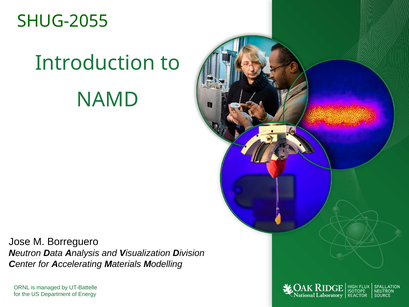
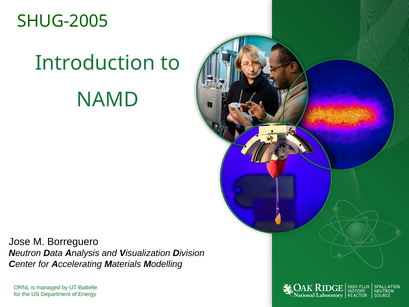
SHUG-2055: SHUG-2055 -> SHUG-2005 (63, 21)
